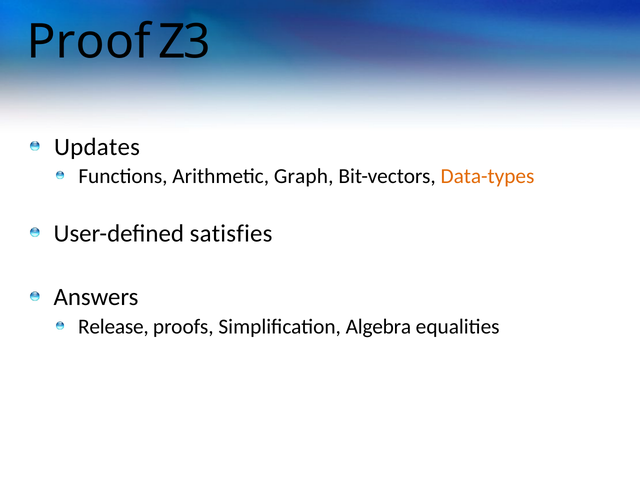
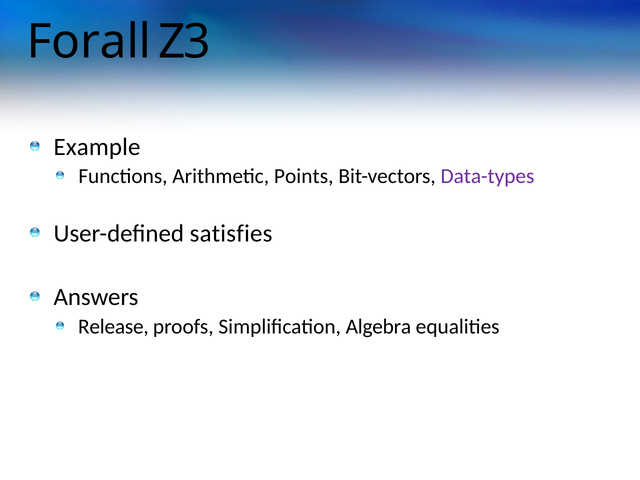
Proof: Proof -> Forall (89, 42)
Updates: Updates -> Example (97, 147)
Graph: Graph -> Points (304, 176)
Data-types colour: orange -> purple (487, 176)
